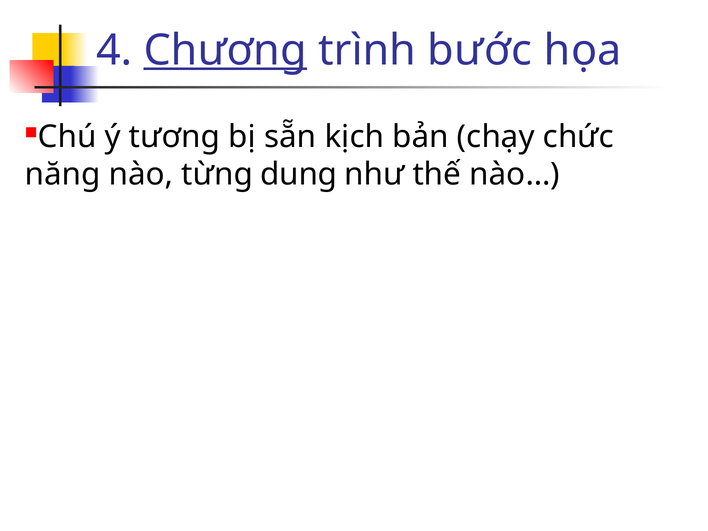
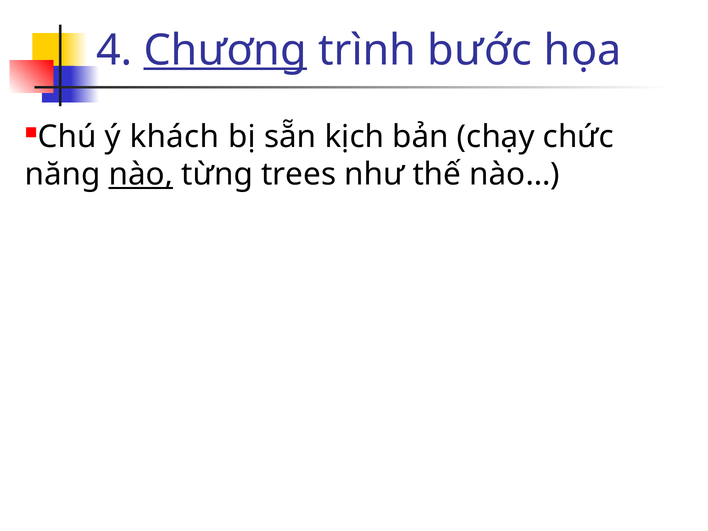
tương: tương -> khách (174, 137)
nào underline: none -> present (141, 174)
dung: dung -> trees (299, 174)
